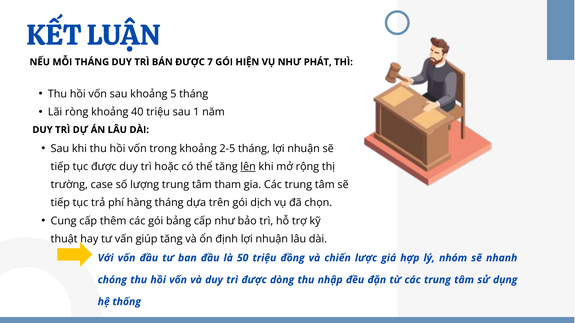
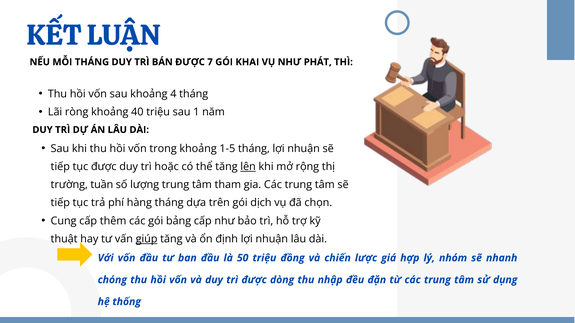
HIỆN: HIỆN -> KHAI (247, 62)
5: 5 -> 4 (173, 94)
2-5: 2-5 -> 1-5 (227, 149)
case: case -> tuần (102, 185)
giúp underline: none -> present (147, 239)
